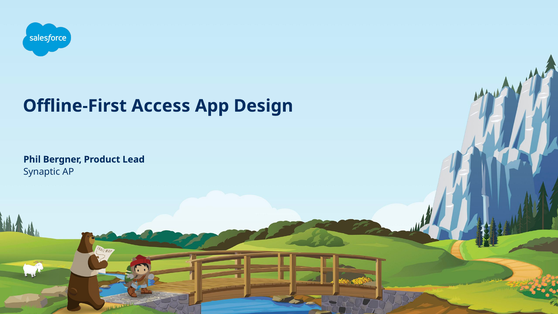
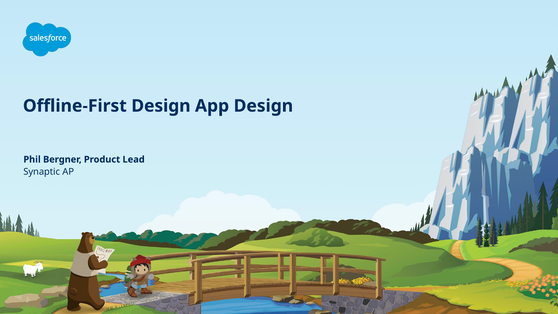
Offline-First Access: Access -> Design (161, 106)
